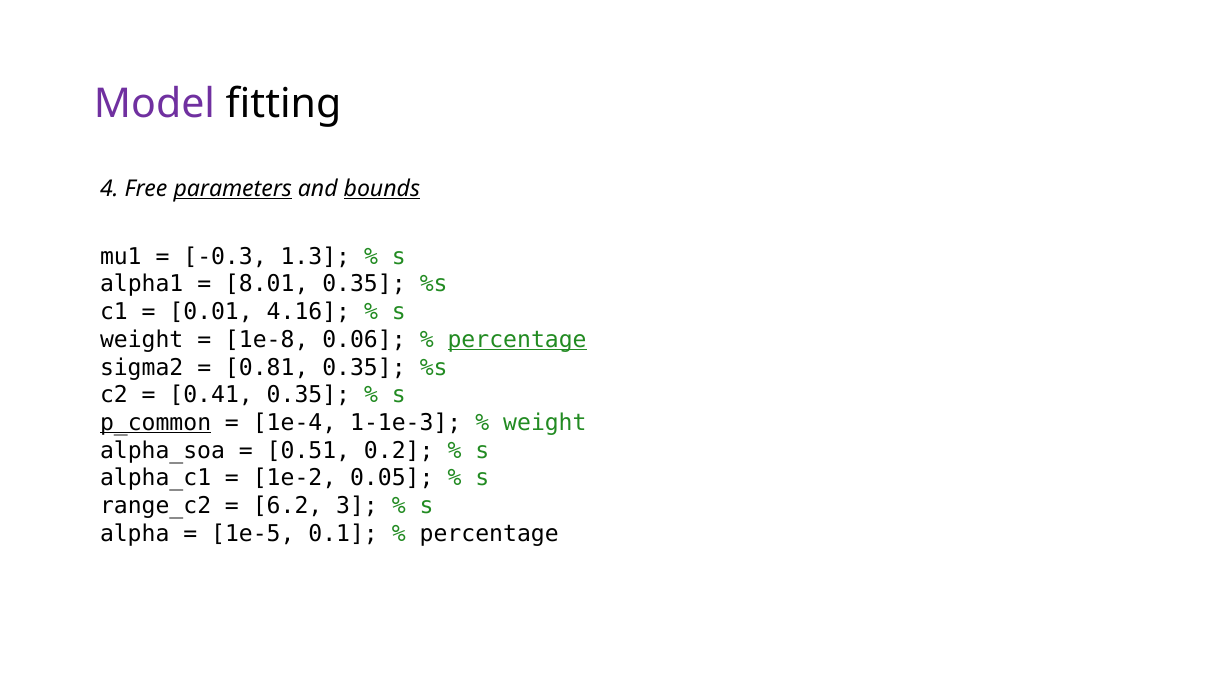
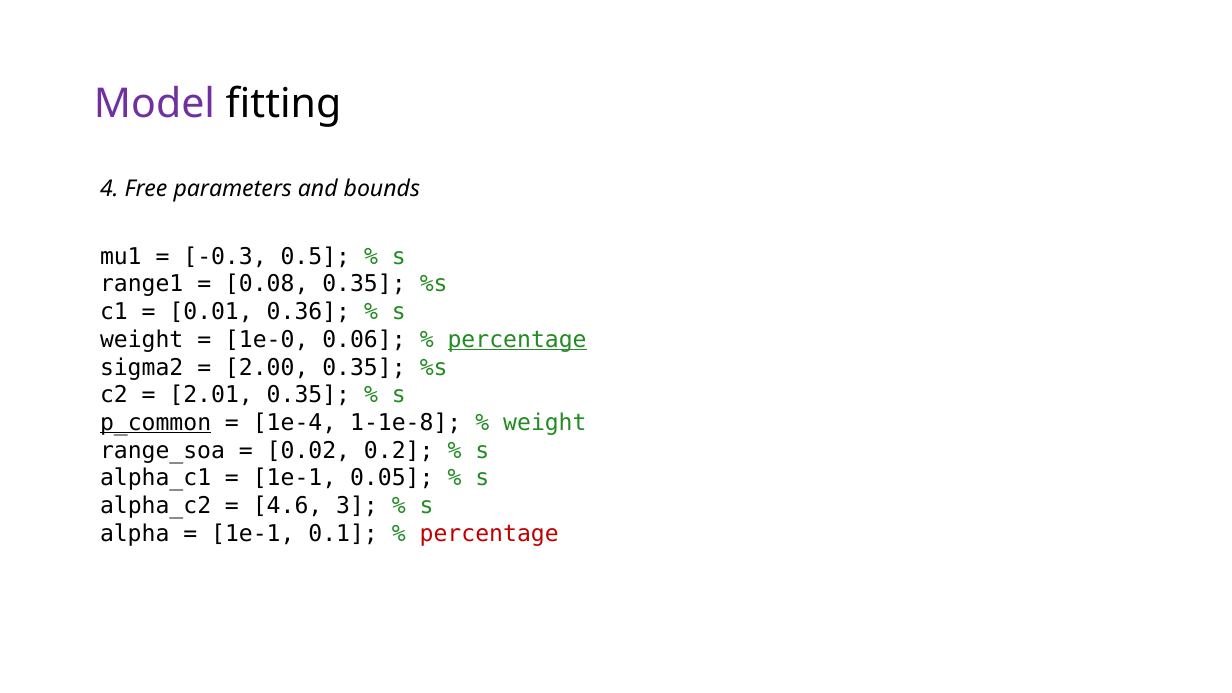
parameters underline: present -> none (233, 189)
bounds underline: present -> none (382, 189)
1.3: 1.3 -> 0.5 (315, 257)
alpha1: alpha1 -> range1 (142, 284)
8.01: 8.01 -> 0.08 (267, 284)
4.16: 4.16 -> 0.36 (308, 312)
1e-8: 1e-8 -> 1e-0 (267, 340)
0.81: 0.81 -> 2.00 (267, 367)
0.41: 0.41 -> 2.01 (211, 395)
1-1e-3: 1-1e-3 -> 1-1e-8 (406, 423)
alpha_soa: alpha_soa -> range_soa (163, 451)
0.51: 0.51 -> 0.02 (308, 451)
1e-2: 1e-2 -> 1e-1 (295, 478)
range_c2: range_c2 -> alpha_c2 (156, 506)
6.2: 6.2 -> 4.6 (288, 506)
1e-5: 1e-5 -> 1e-1 (253, 534)
percentage colour: black -> red (489, 534)
